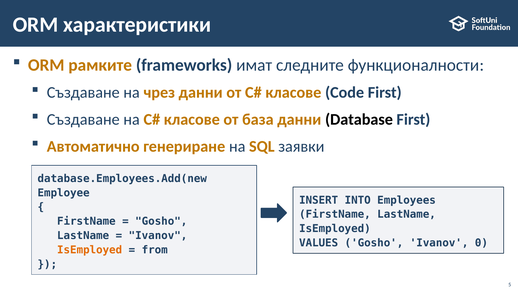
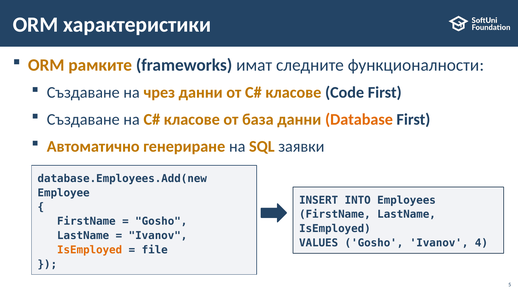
Database colour: black -> orange (359, 119)
0: 0 -> 4 (481, 242)
from: from -> file (155, 249)
